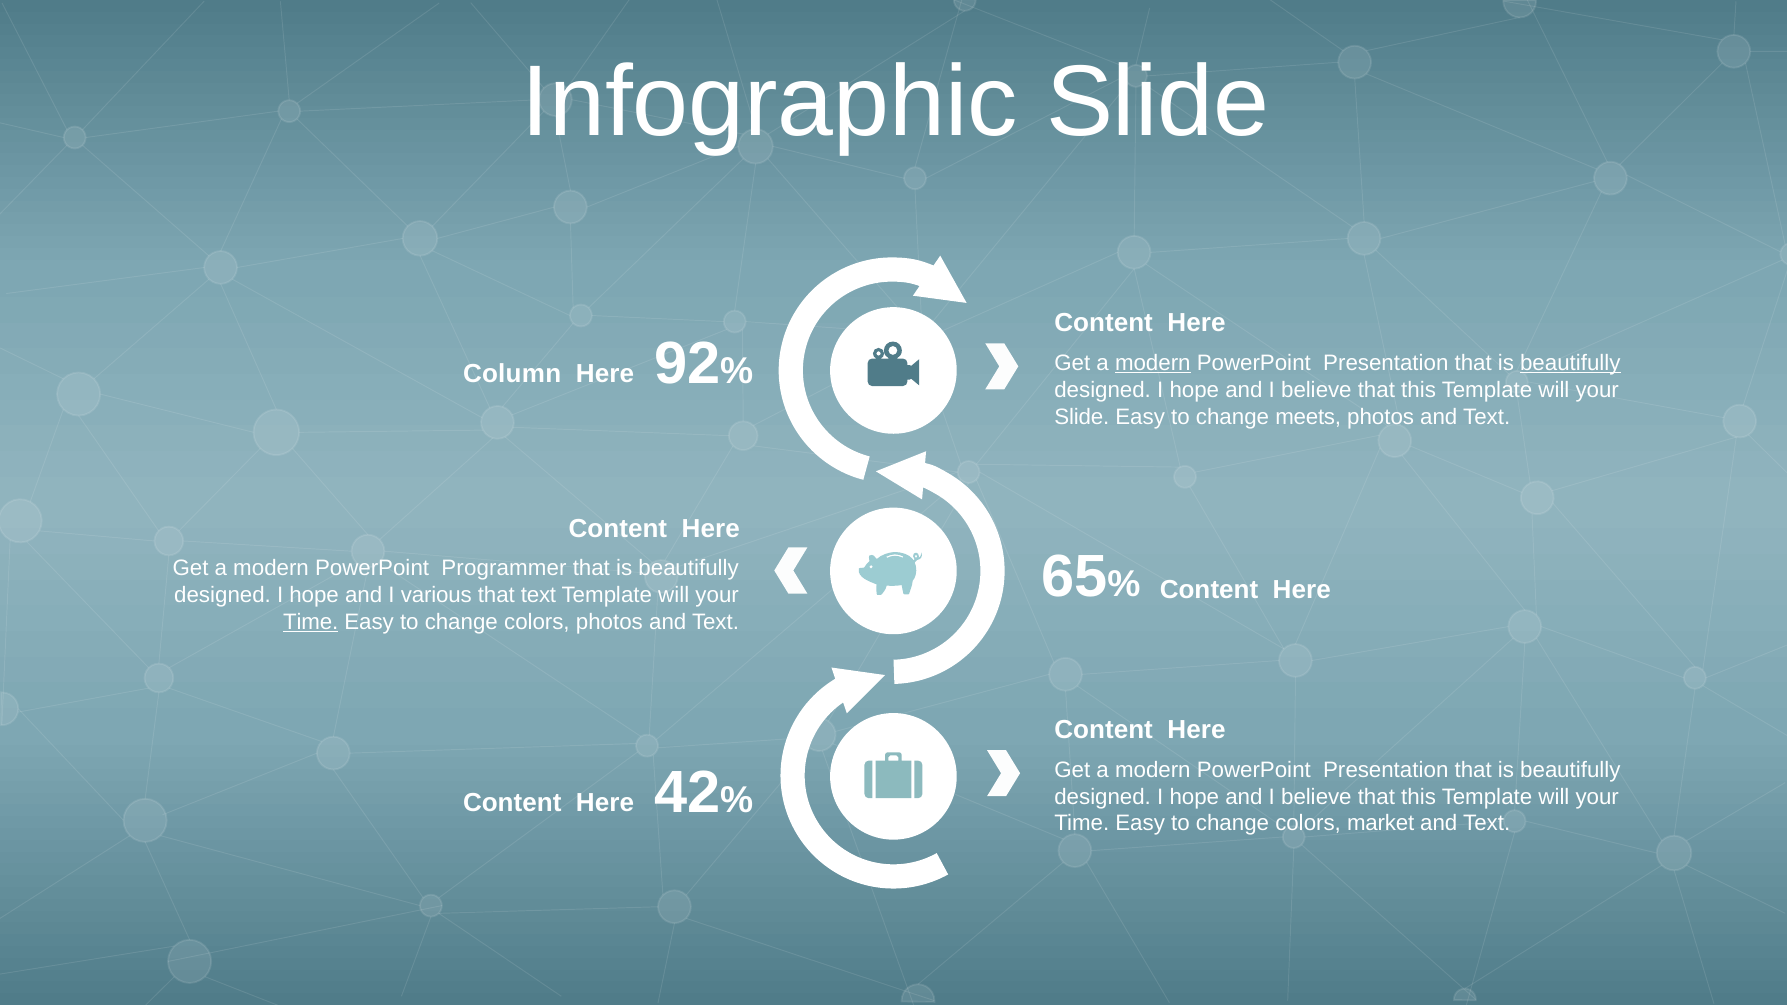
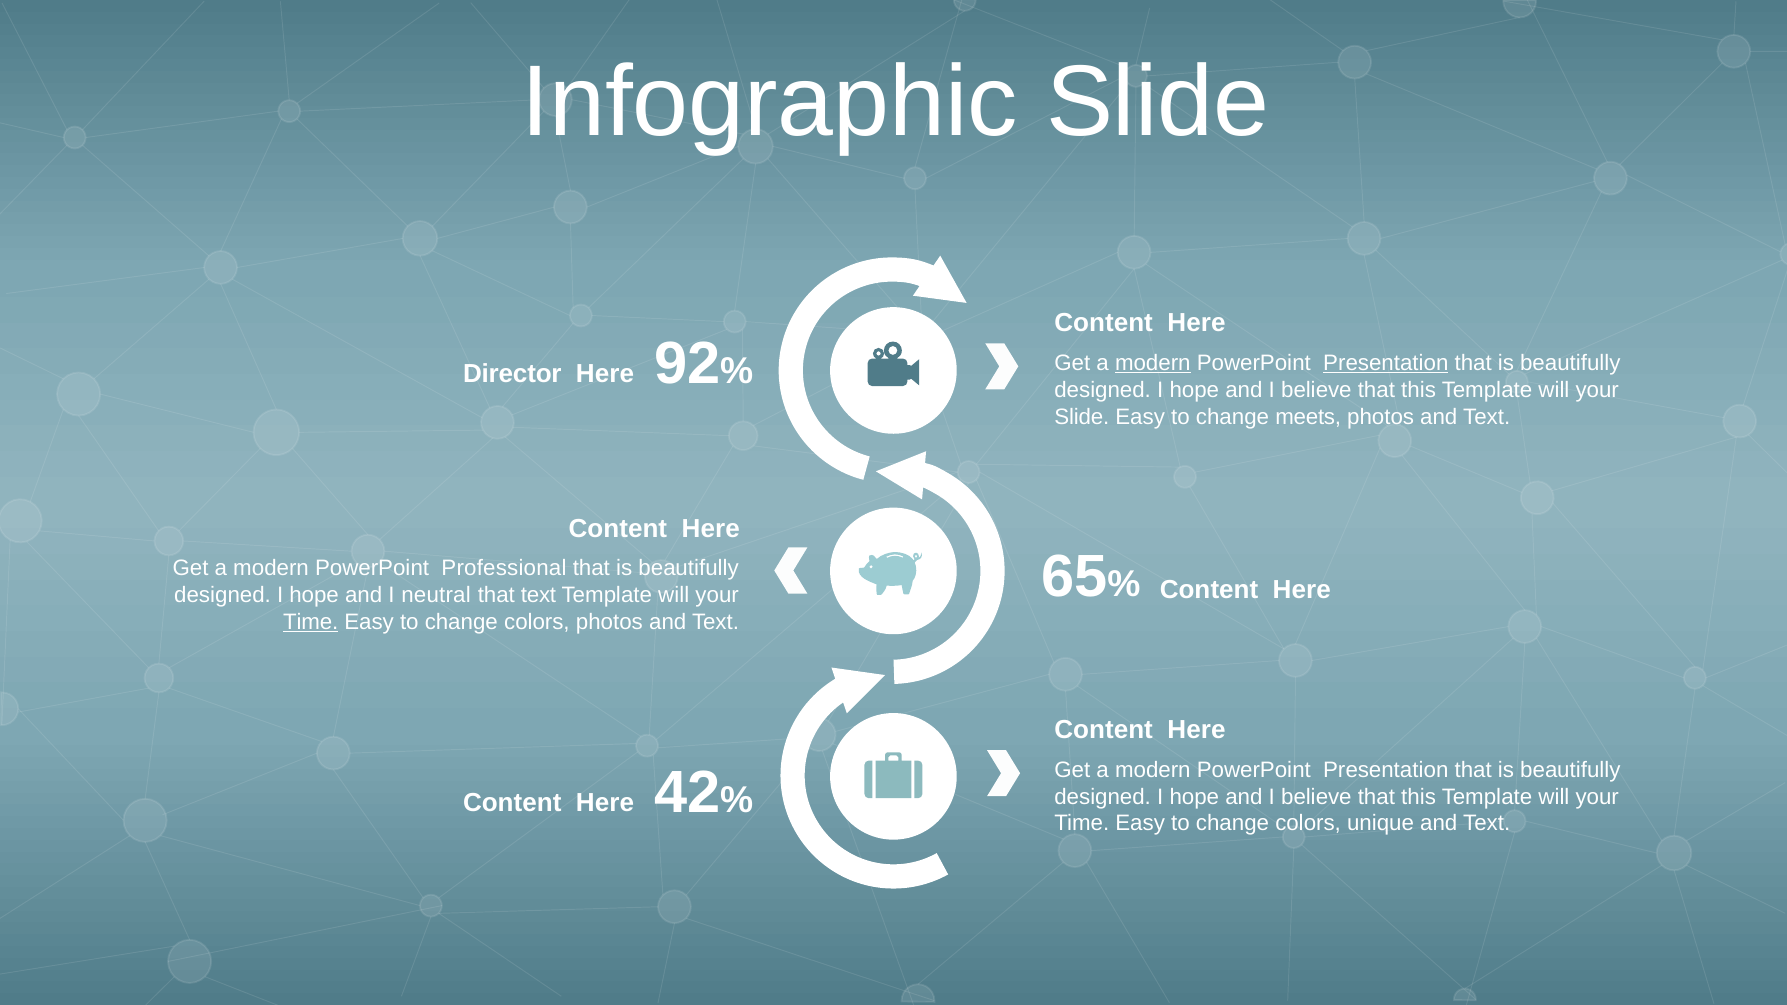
Presentation underline: none -> present (1386, 363)
beautifully underline: present -> none (1570, 363)
Column: Column -> Director (512, 374)
Programmer: Programmer -> Professional (504, 569)
various: various -> neutral (436, 595)
market: market -> unique (1381, 824)
